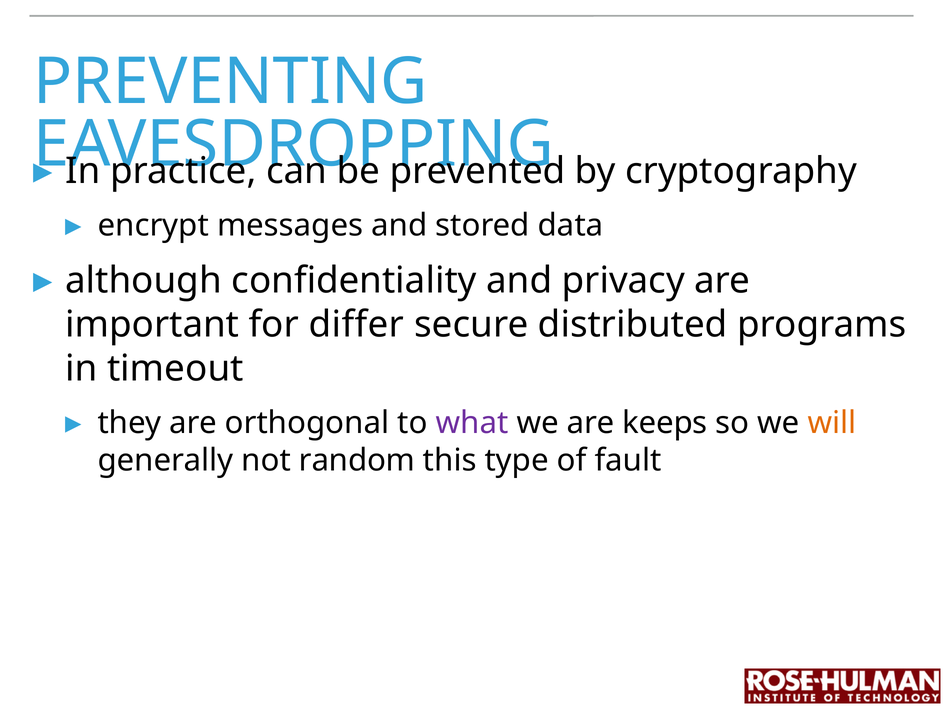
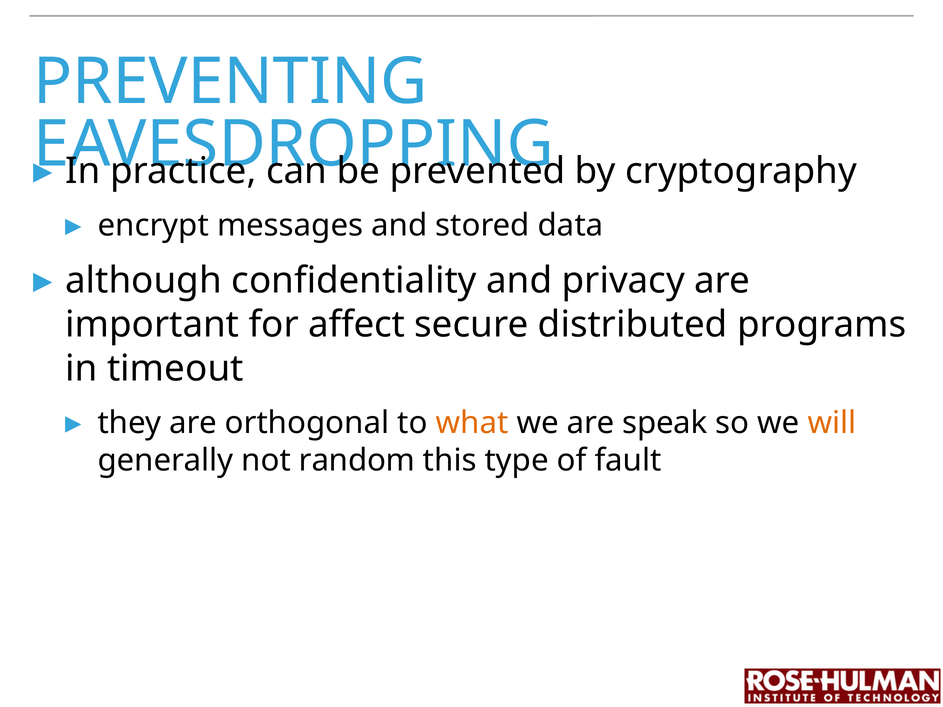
differ: differ -> affect (357, 325)
what colour: purple -> orange (472, 423)
keeps: keeps -> speak (665, 423)
